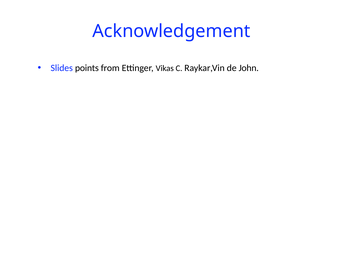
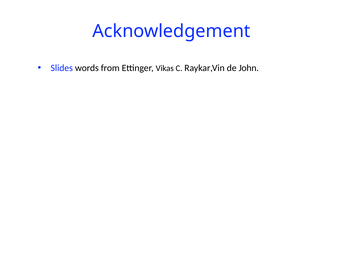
points: points -> words (87, 68)
